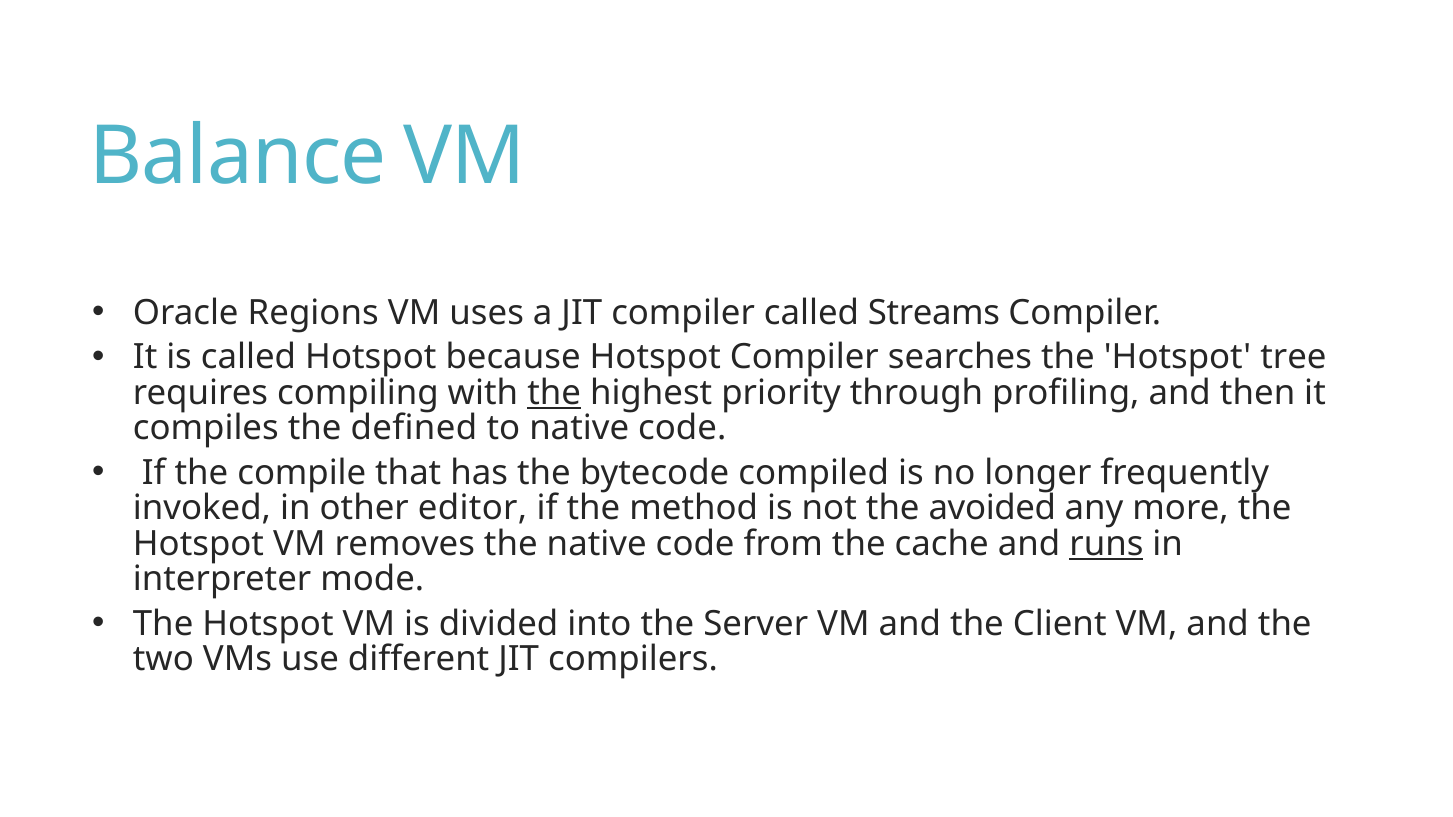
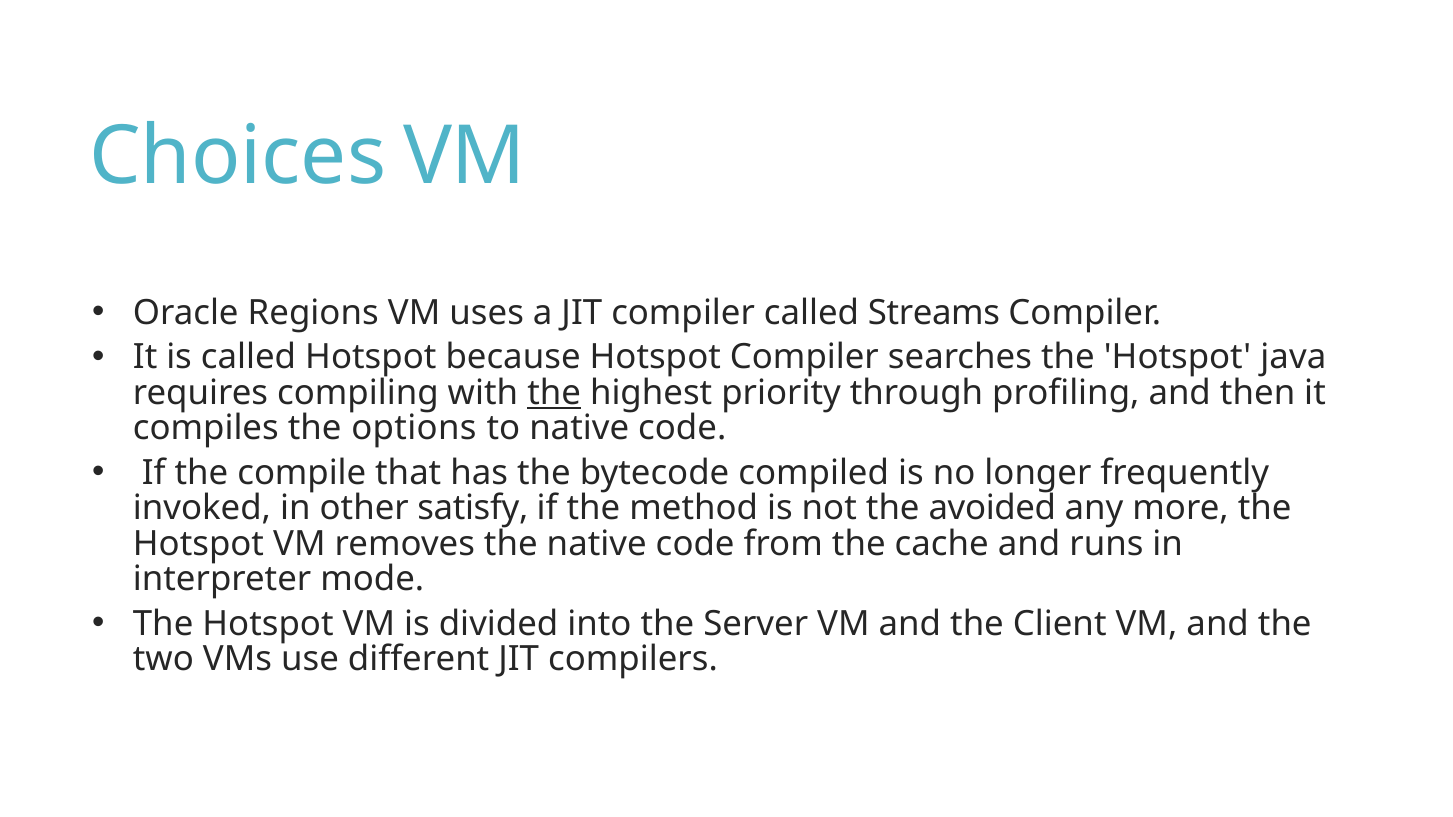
Balance: Balance -> Choices (238, 156)
tree: tree -> java (1293, 358)
defined: defined -> options (414, 428)
editor: editor -> satisfy (473, 509)
runs underline: present -> none (1106, 544)
